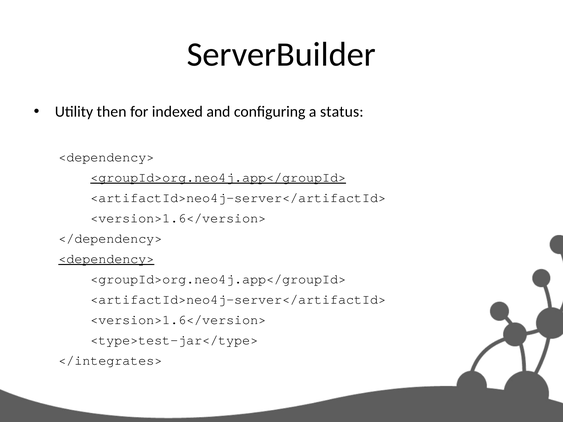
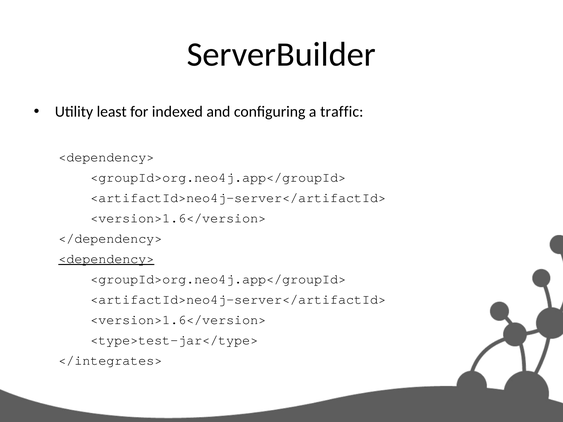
then: then -> least (112, 112)
status: status -> traffic (342, 112)
<groupId>org.neo4j.app</groupId> underline: present -> none (218, 178)
